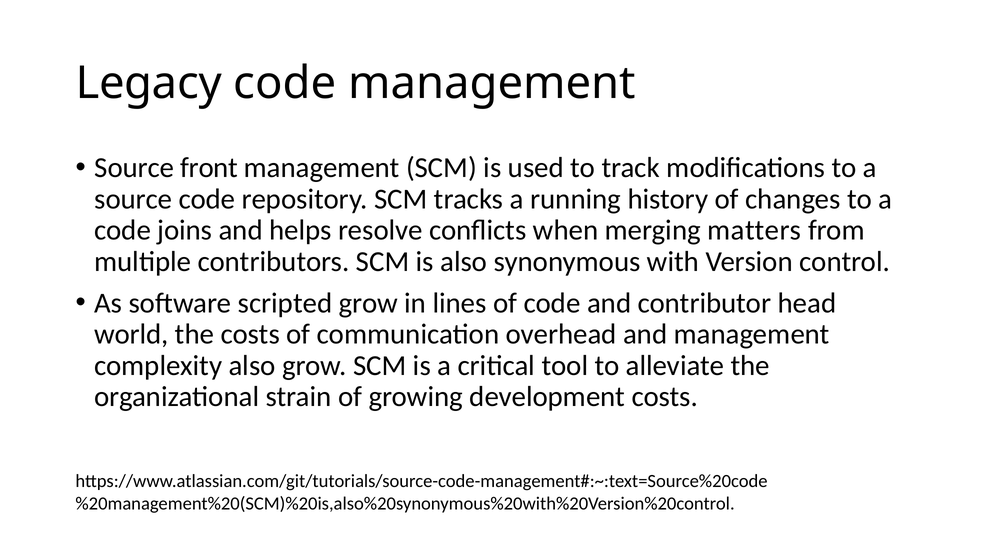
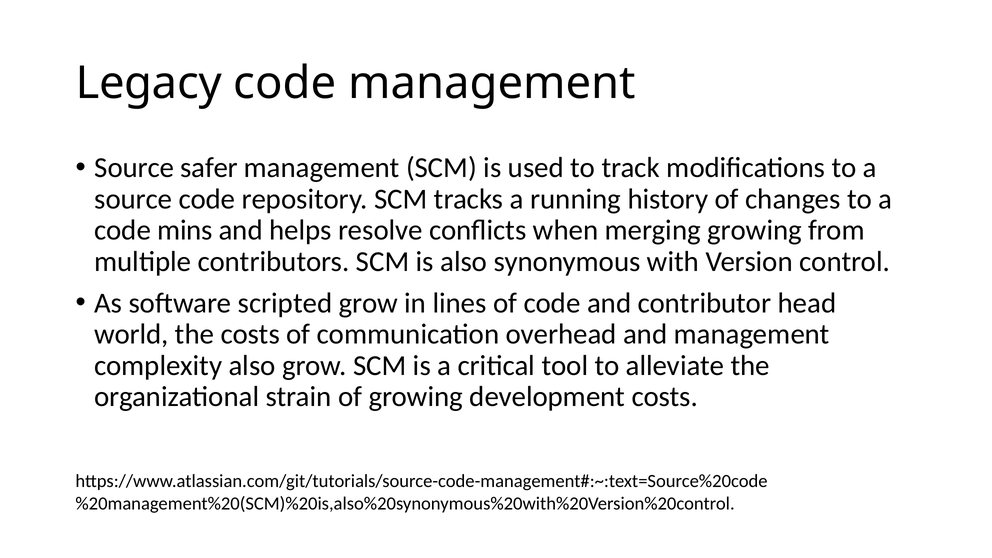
front: front -> safer (209, 168)
joins: joins -> mins (185, 230)
merging matters: matters -> growing (755, 230)
